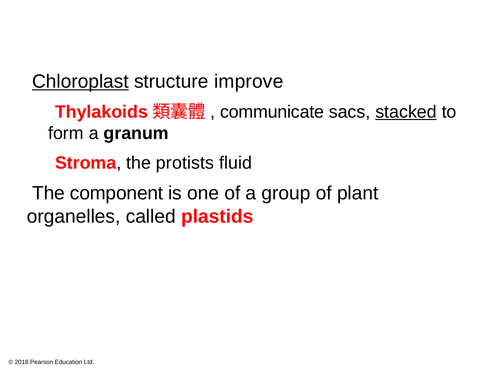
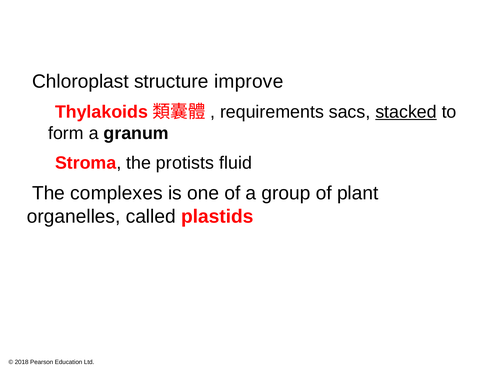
Chloroplast underline: present -> none (80, 81)
communicate: communicate -> requirements (272, 112)
component: component -> complexes (116, 193)
